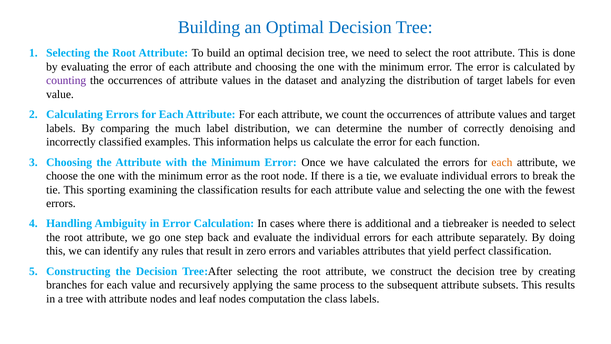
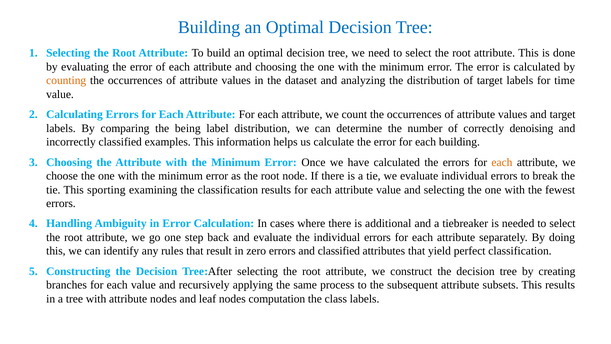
counting colour: purple -> orange (66, 81)
even: even -> time (565, 81)
much: much -> being (188, 128)
each function: function -> building (459, 142)
and variables: variables -> classified (339, 251)
